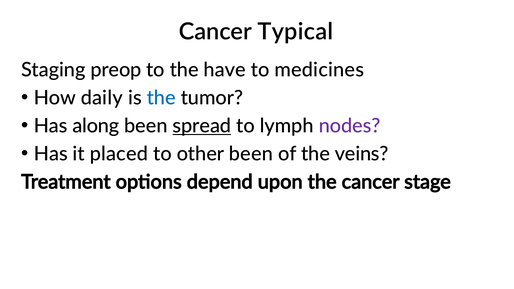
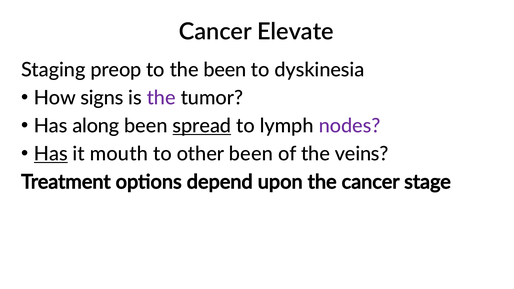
Typical: Typical -> Elevate (295, 32)
the have: have -> been (225, 70)
medicines: medicines -> dyskinesia (319, 70)
daily: daily -> signs (102, 98)
the colour: blue -> purple (161, 98)
Has underline: none -> present (51, 154)
placed: placed -> mouth (119, 154)
